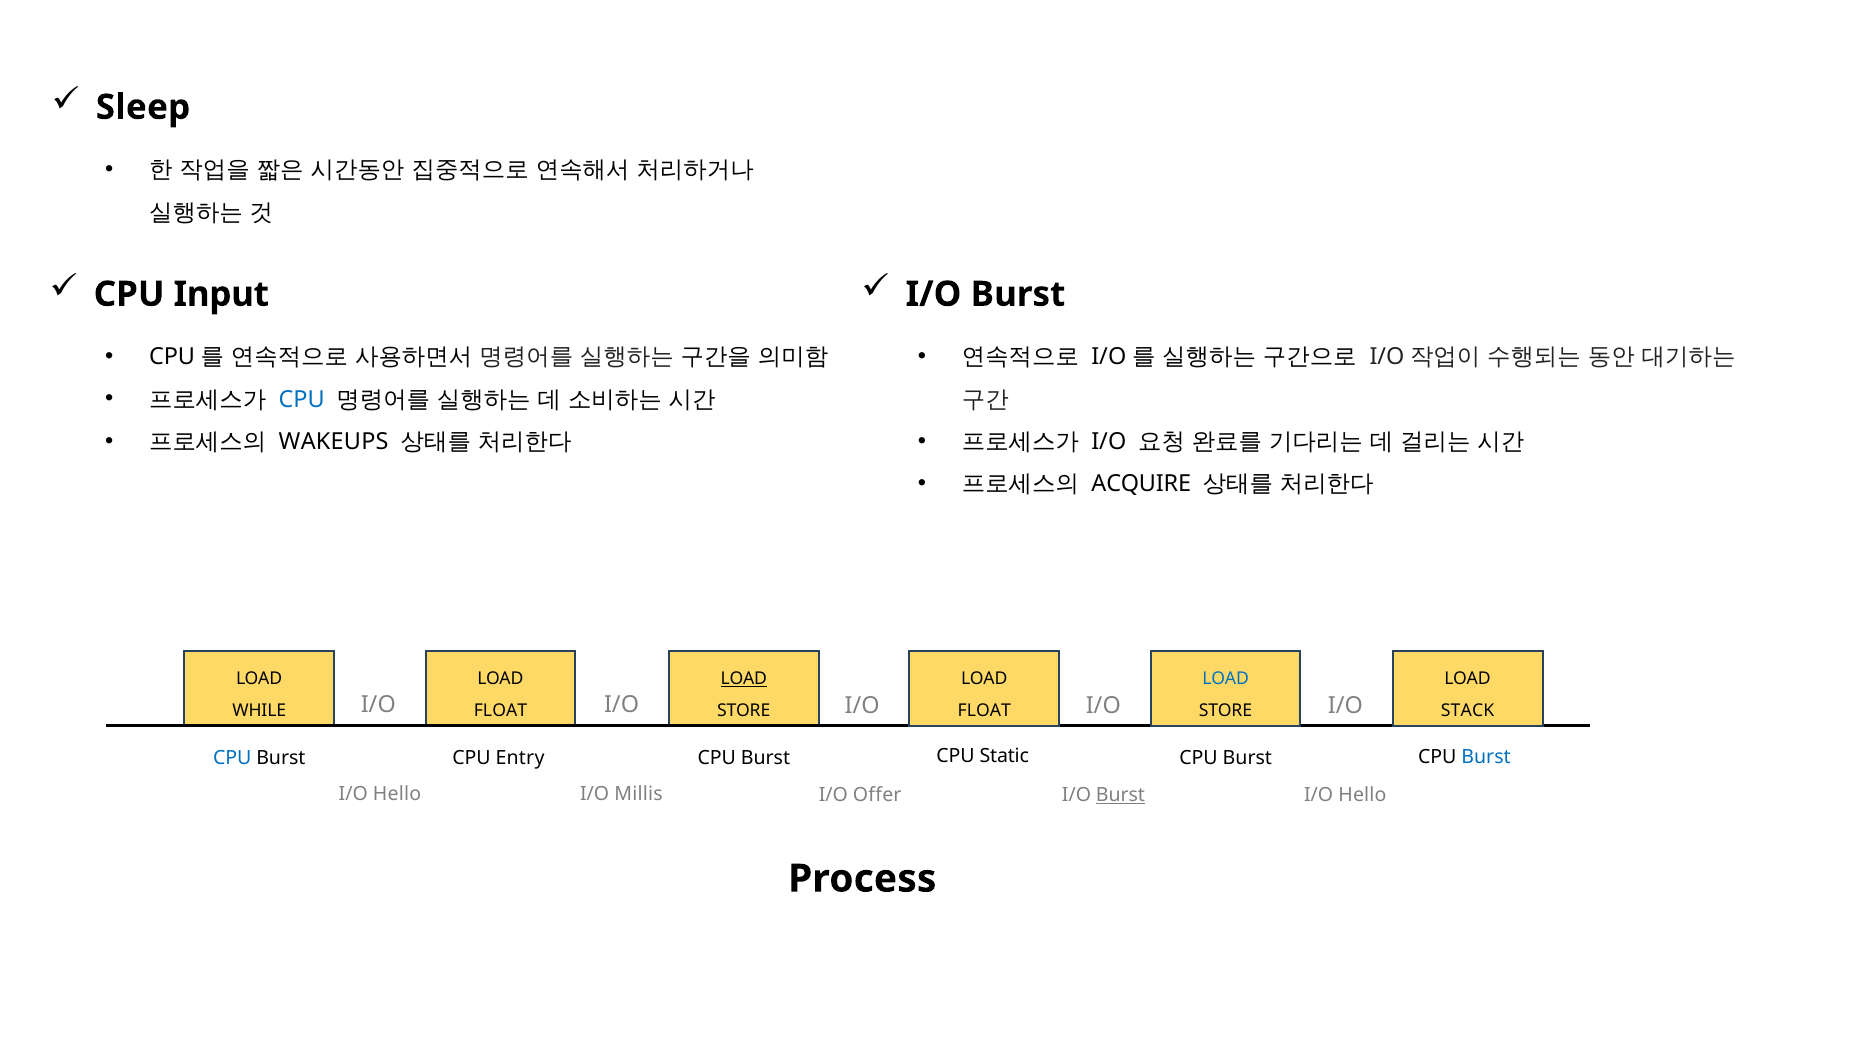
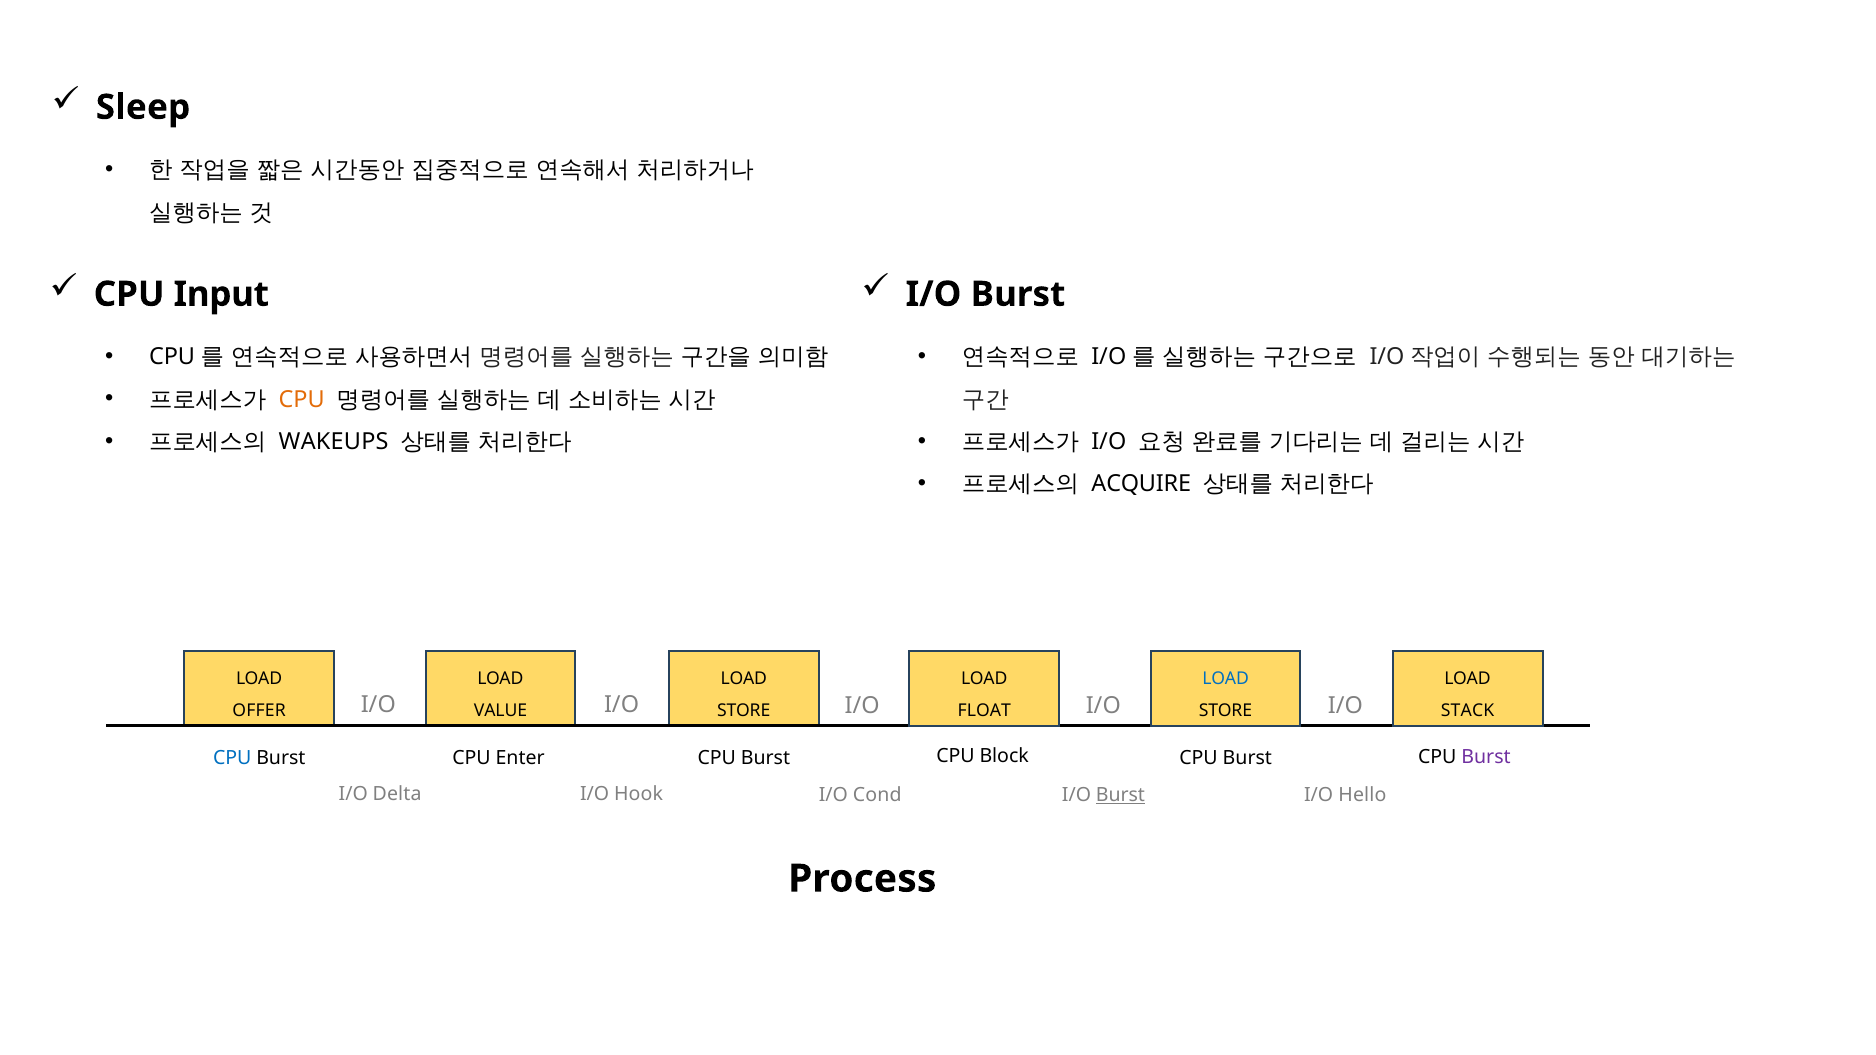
CPU colour: blue -> orange (302, 400)
LOAD underline: present -> none (744, 679)
WHILE: WHILE -> OFFER (259, 711)
FLOAT: FLOAT -> VALUE (501, 711)
Entry: Entry -> Enter (520, 758)
Static: Static -> Block (1004, 756)
Burst colour: blue -> purple (1486, 758)
Hello: Hello -> Delta (397, 794)
Millis: Millis -> Hook (639, 794)
Offer: Offer -> Cond (877, 795)
